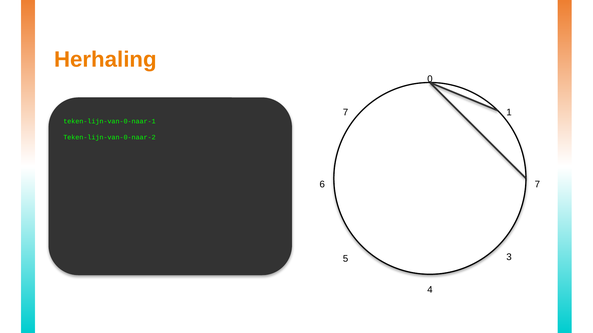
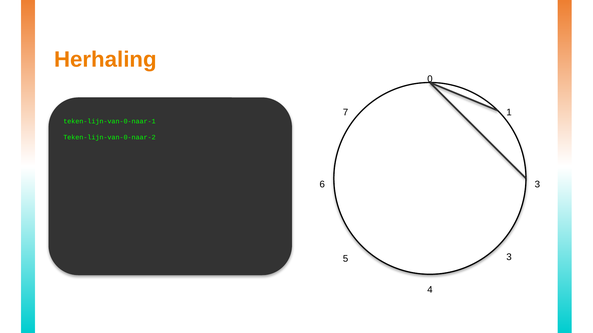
6 7: 7 -> 3 (537, 185)
